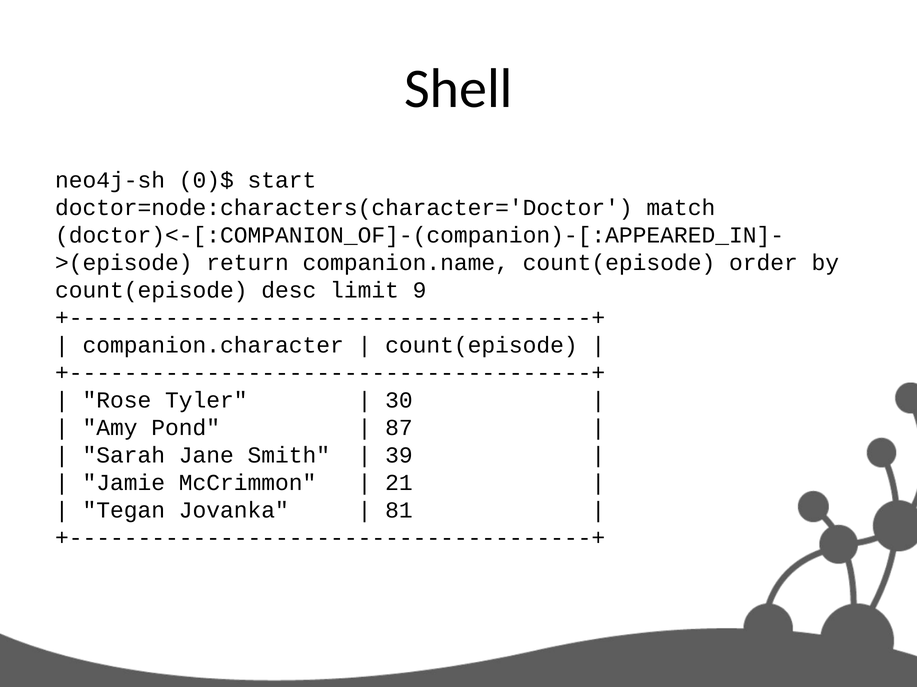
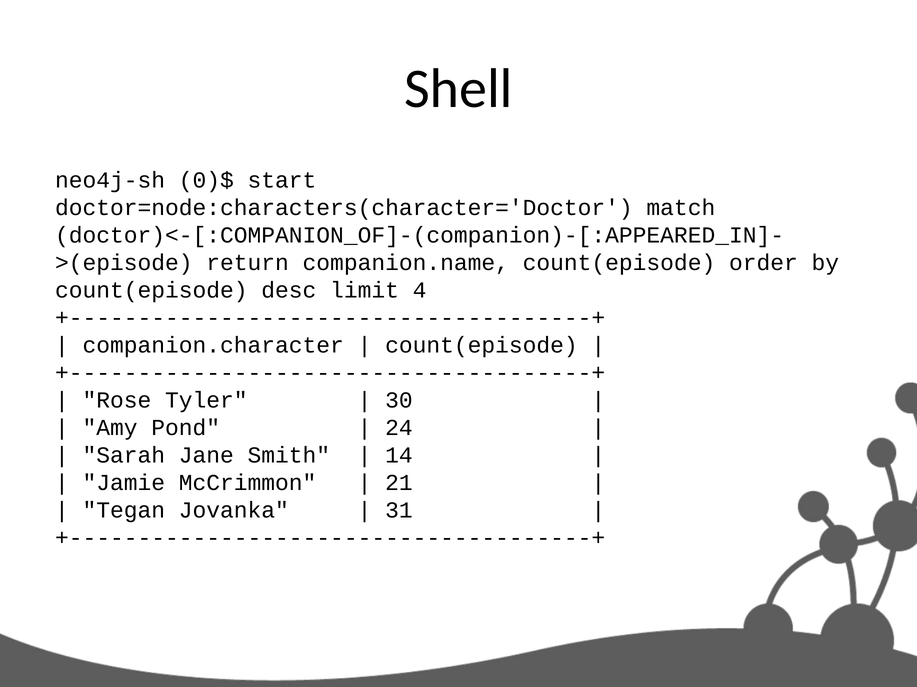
9: 9 -> 4 (420, 290)
87: 87 -> 24 (399, 428)
39: 39 -> 14 (399, 456)
81: 81 -> 31 (399, 511)
